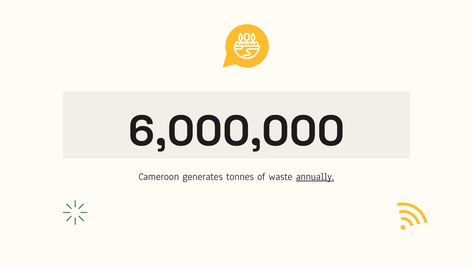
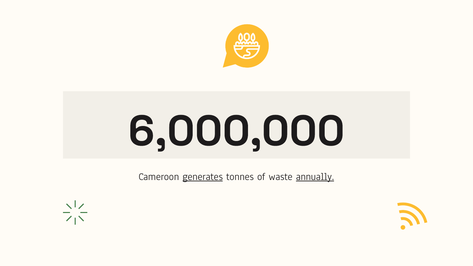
generates underline: none -> present (203, 177)
